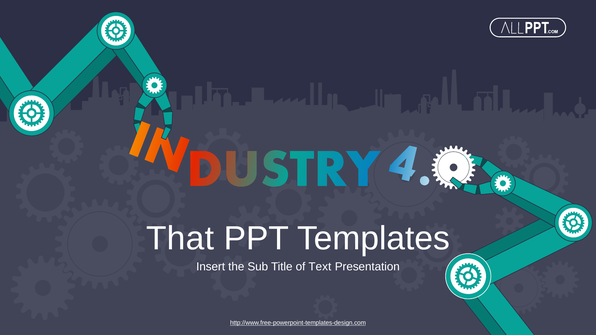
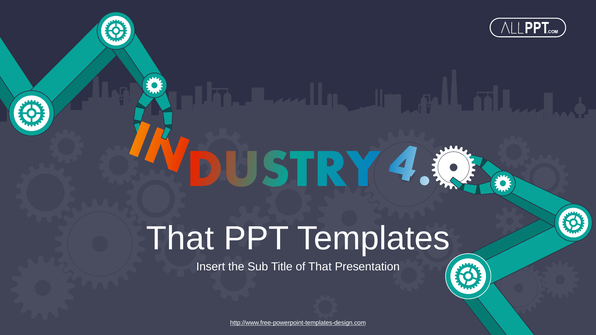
of Text: Text -> That (320, 267)
